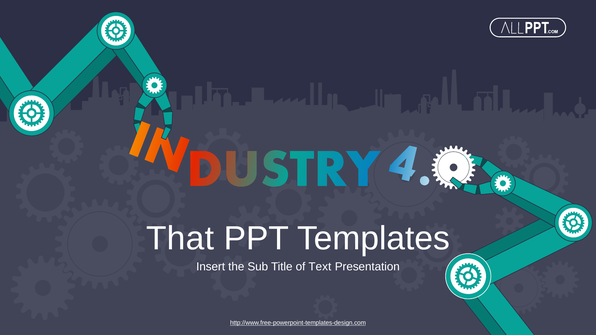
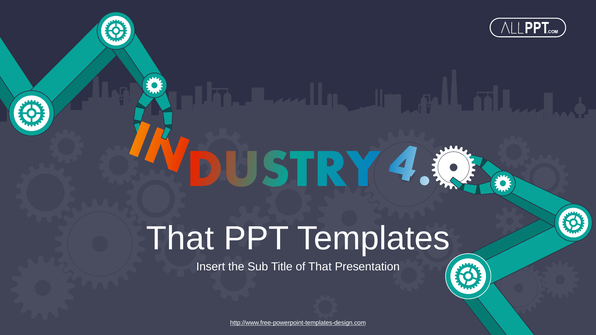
of Text: Text -> That (320, 267)
